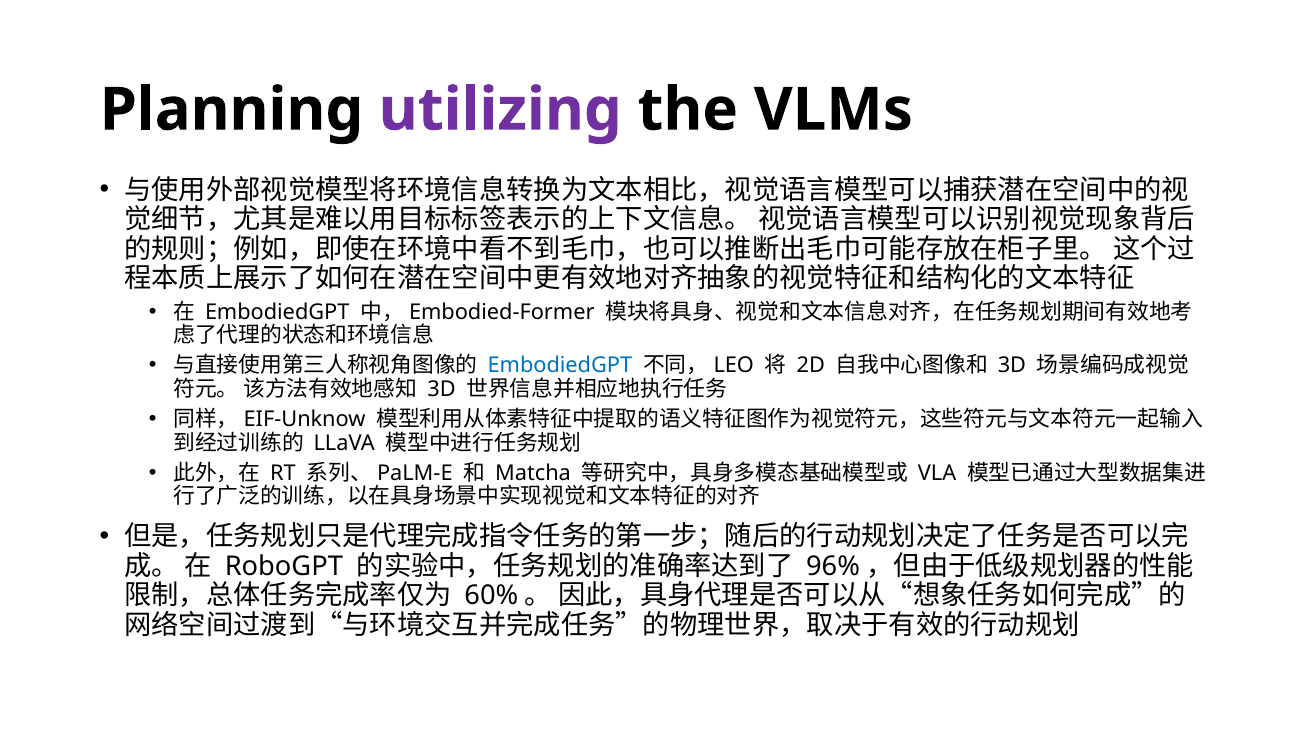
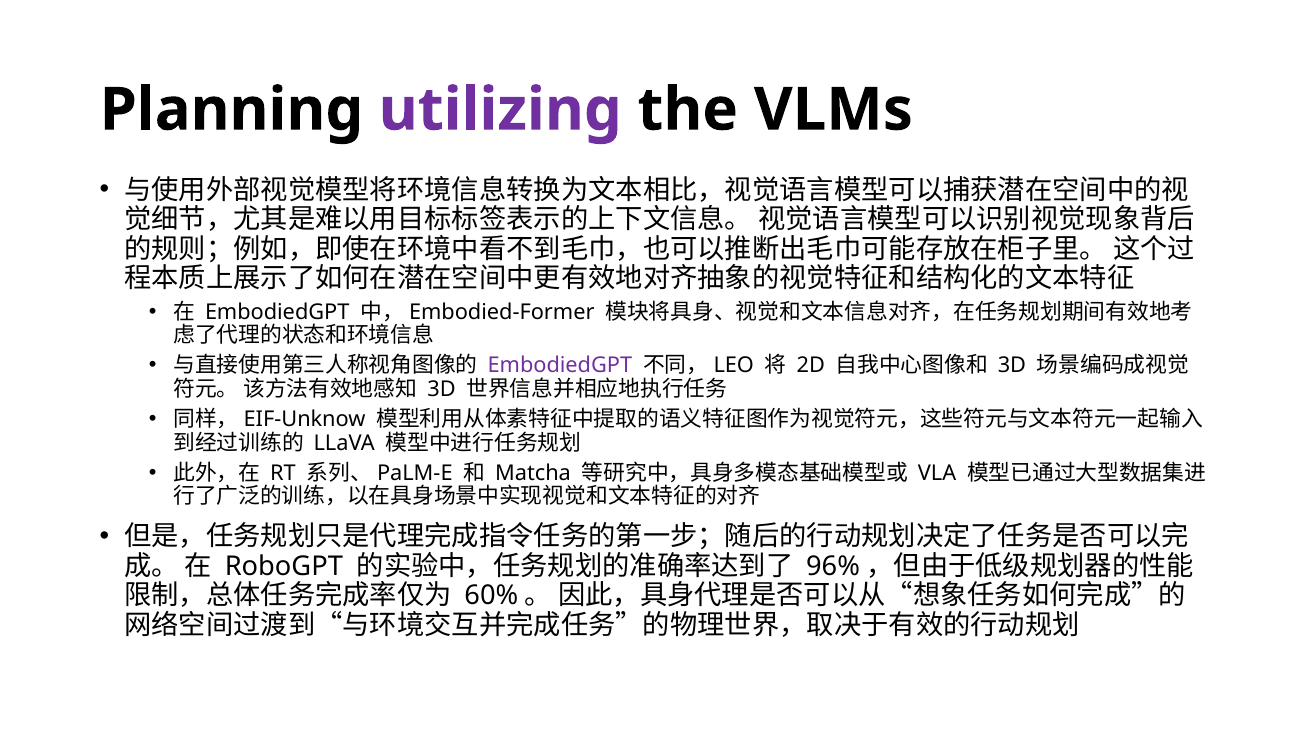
EmbodiedGPT colour: blue -> purple (560, 365)
